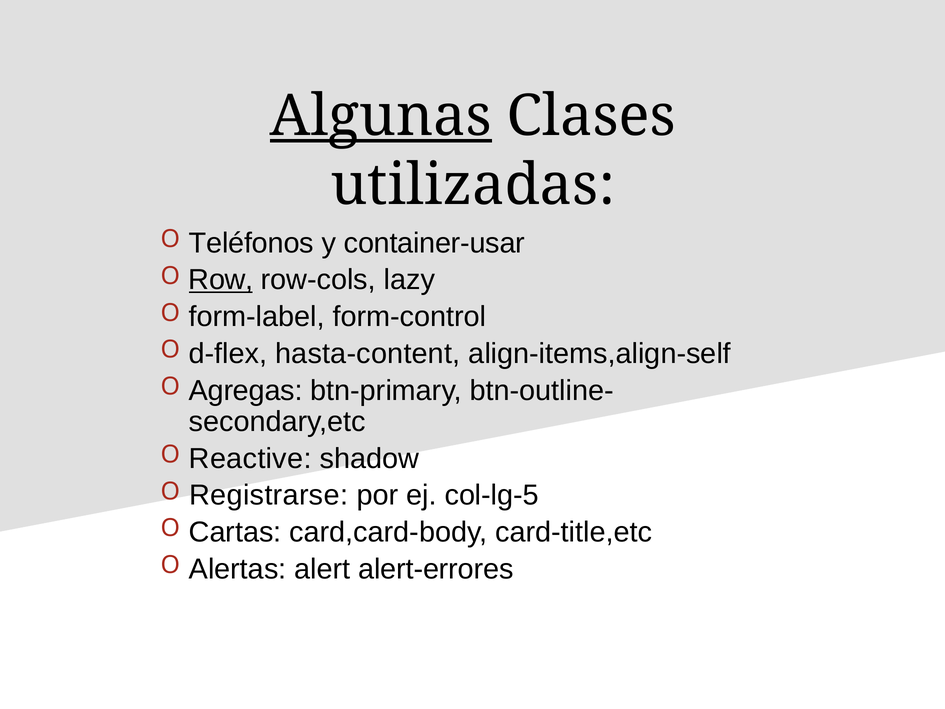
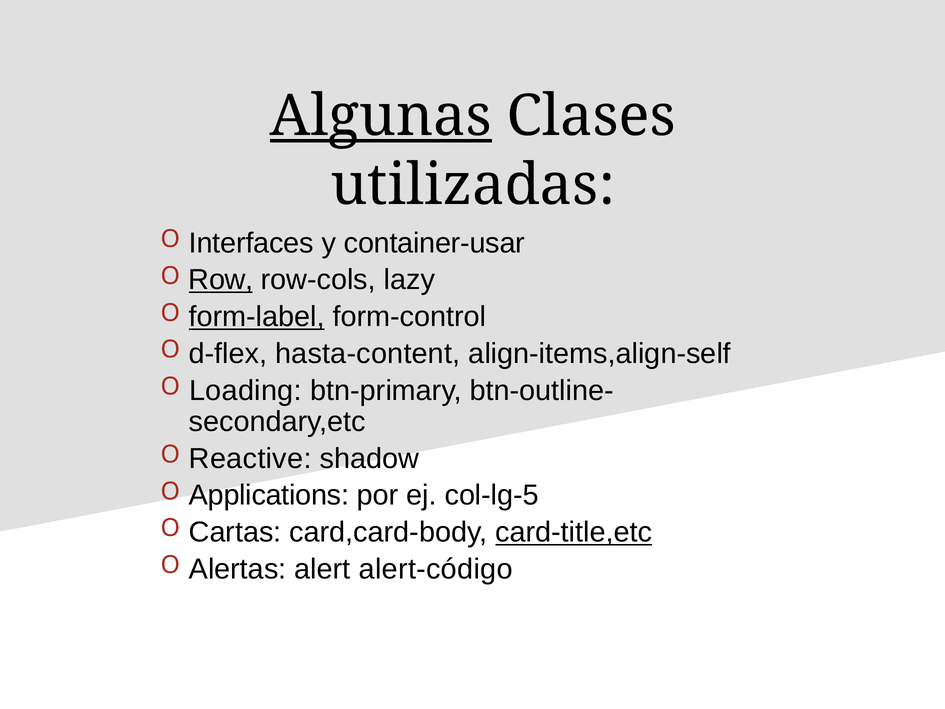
Teléfonos: Teléfonos -> Interfaces (251, 243)
form-label underline: none -> present (257, 317)
Agregas: Agregas -> Loading (245, 390)
Registrarse: Registrarse -> Applications (269, 495)
card-title,etc underline: none -> present (574, 532)
alert-errores: alert-errores -> alert-código (436, 569)
